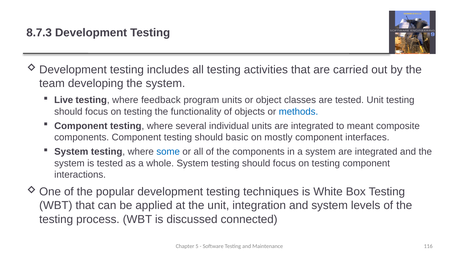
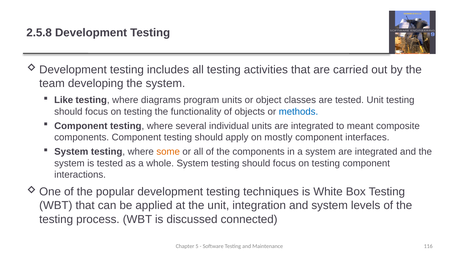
8.7.3: 8.7.3 -> 2.5.8 (39, 33)
Live: Live -> Like (64, 100)
feedback: feedback -> diagrams (161, 100)
basic: basic -> apply (237, 138)
some colour: blue -> orange (168, 152)
